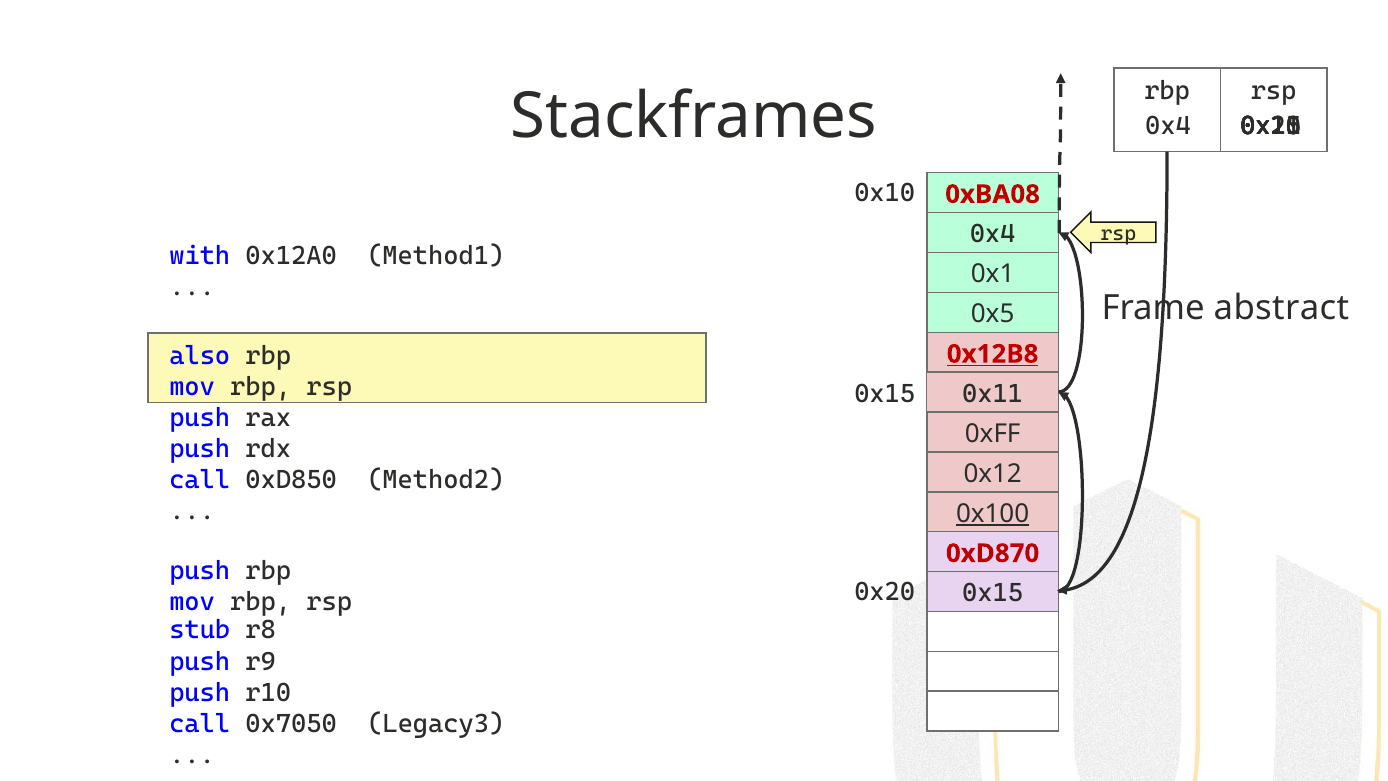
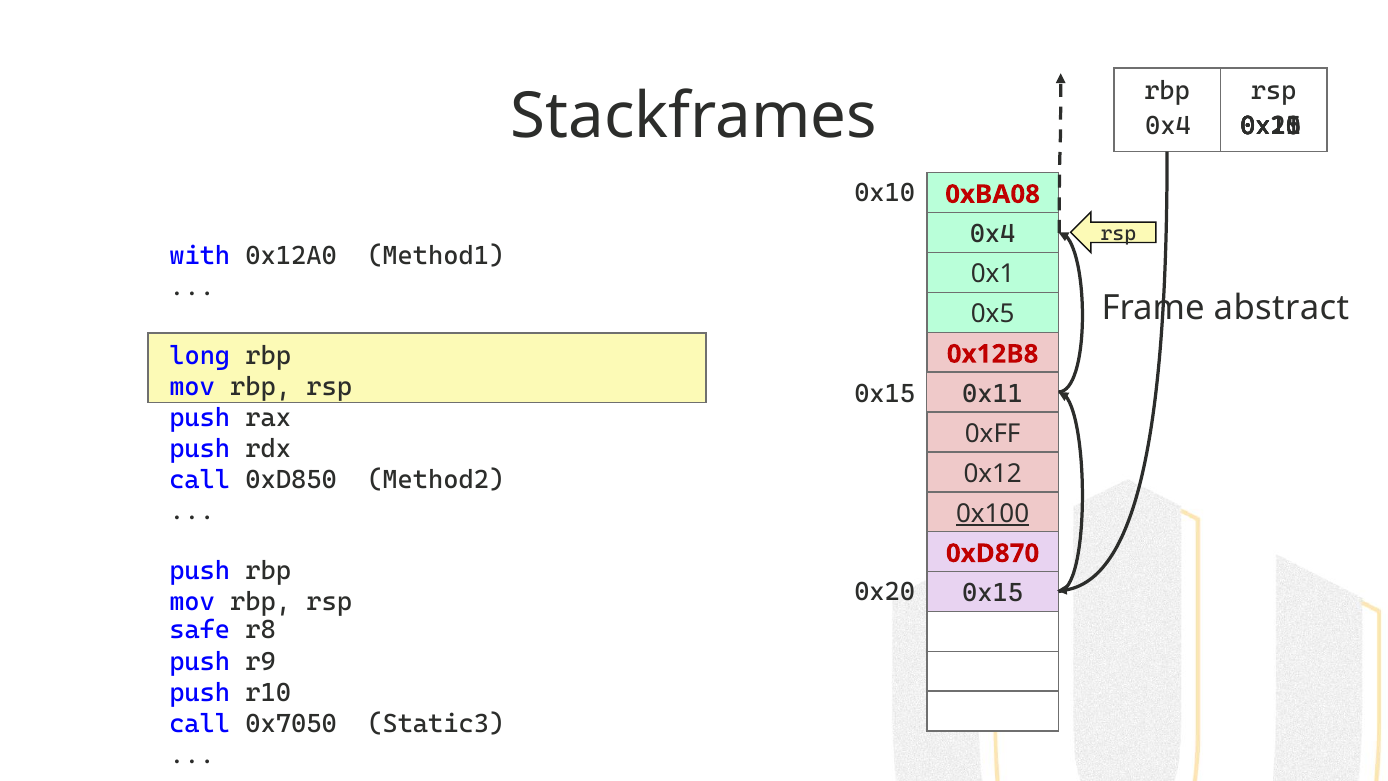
also: also -> long (200, 356)
0x12B8 underline: present -> none (993, 354)
stub: stub -> safe (200, 630)
Legacy3: Legacy3 -> Static3 (436, 724)
